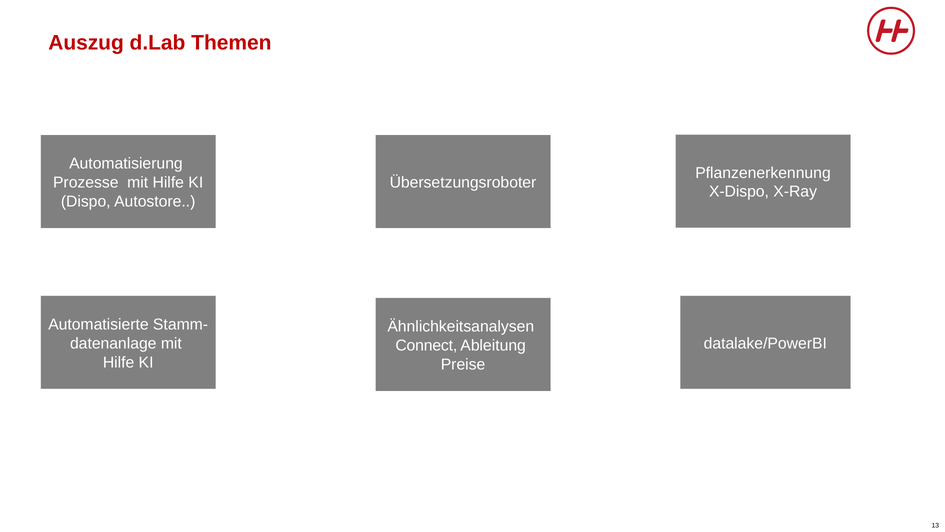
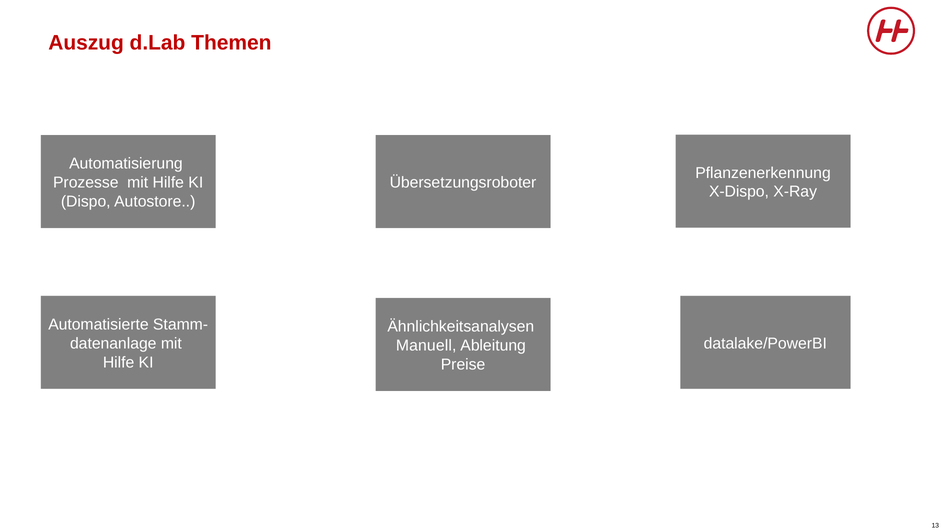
Connect: Connect -> Manuell (426, 345)
